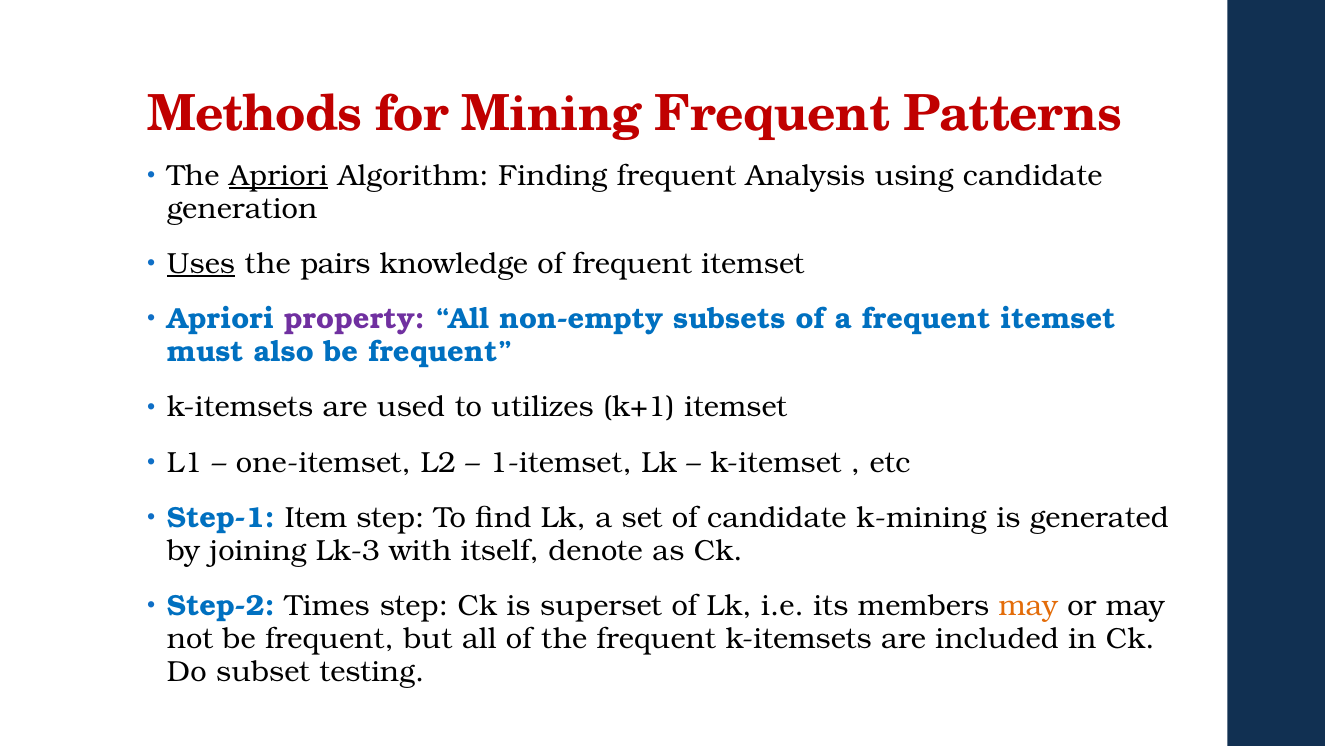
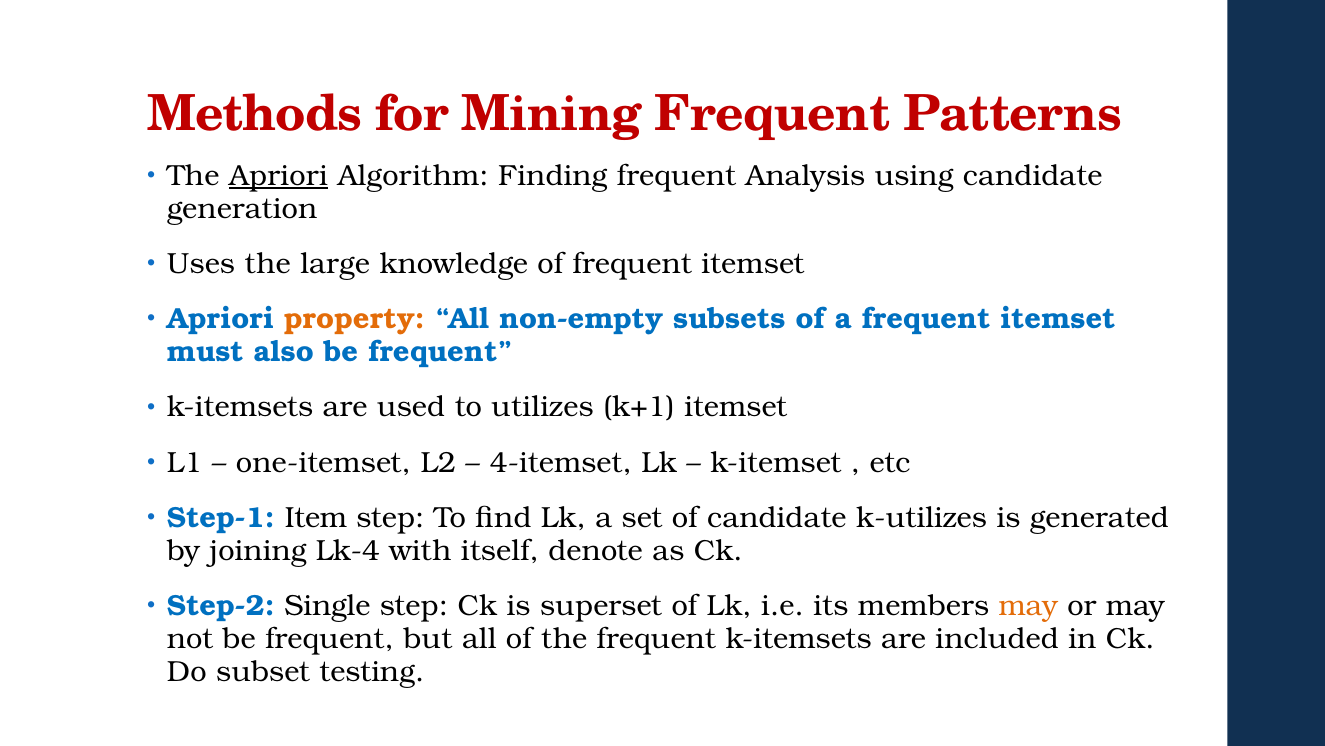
Uses underline: present -> none (201, 264)
pairs: pairs -> large (335, 264)
property colour: purple -> orange (354, 319)
1-itemset: 1-itemset -> 4-itemset (561, 462)
k-mining: k-mining -> k-utilizes (921, 517)
Lk-3: Lk-3 -> Lk-4 (348, 551)
Times: Times -> Single (327, 606)
